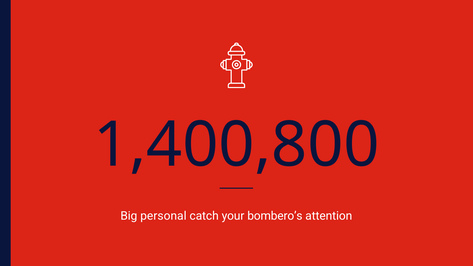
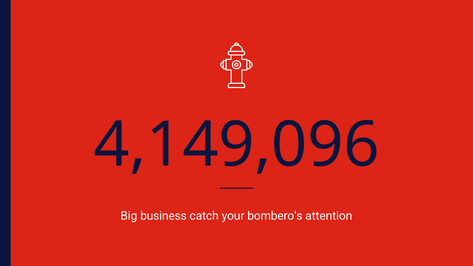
1,400,800: 1,400,800 -> 4,149,096 (236, 145)
personal: personal -> business (164, 216)
